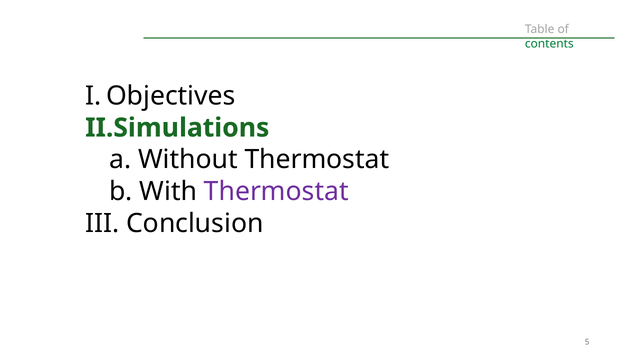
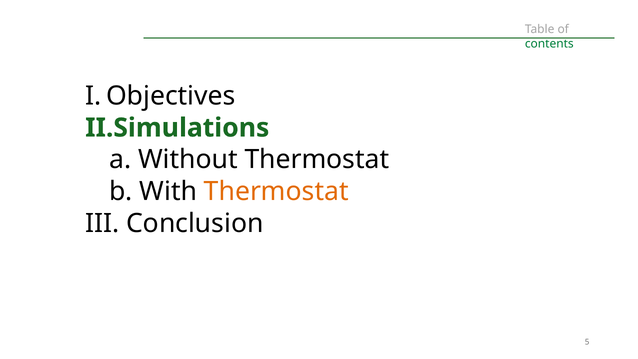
Thermostat colour: purple -> orange (276, 192)
